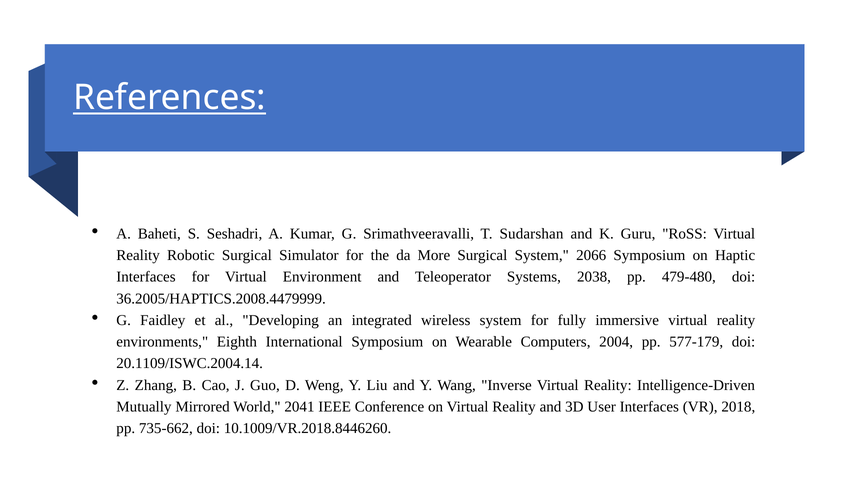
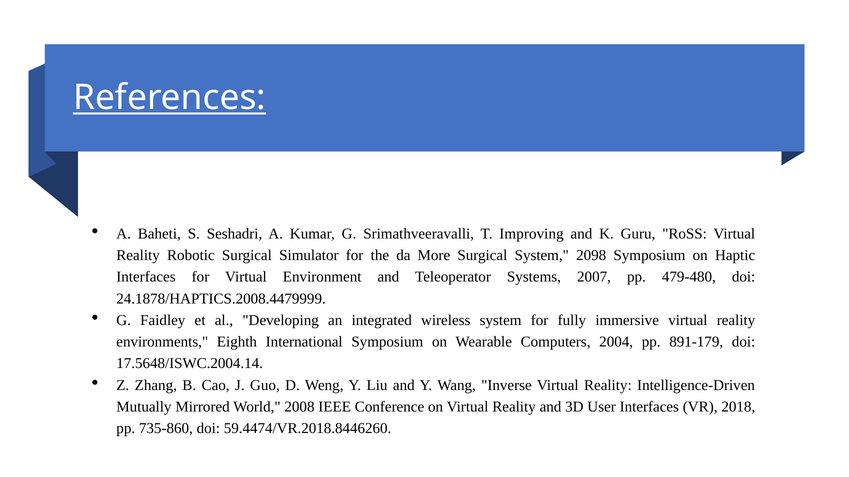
Sudarshan: Sudarshan -> Improving (532, 234)
2066: 2066 -> 2098 (591, 256)
2038: 2038 -> 2007 (594, 277)
36.2005/HAPTICS.2008.4479999: 36.2005/HAPTICS.2008.4479999 -> 24.1878/HAPTICS.2008.4479999 (221, 299)
577-179: 577-179 -> 891-179 (696, 342)
20.1109/ISWC.2004.14: 20.1109/ISWC.2004.14 -> 17.5648/ISWC.2004.14 (190, 364)
2041: 2041 -> 2008 (299, 407)
735-662: 735-662 -> 735-860 (166, 429)
10.1009/VR.2018.8446260: 10.1009/VR.2018.8446260 -> 59.4474/VR.2018.8446260 (308, 429)
